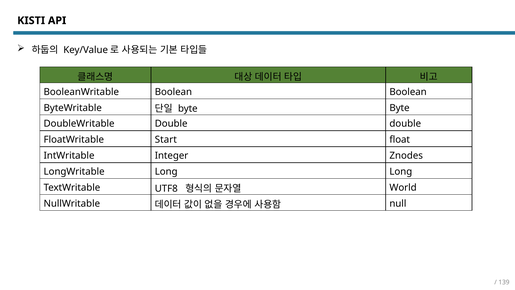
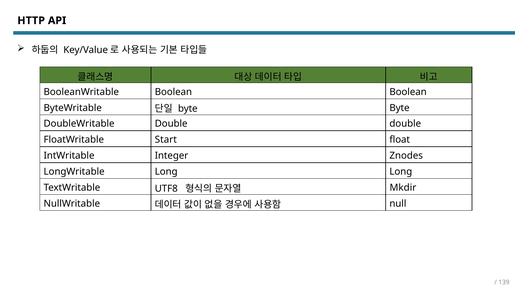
KISTI: KISTI -> HTTP (31, 21)
World: World -> Mkdir (403, 187)
